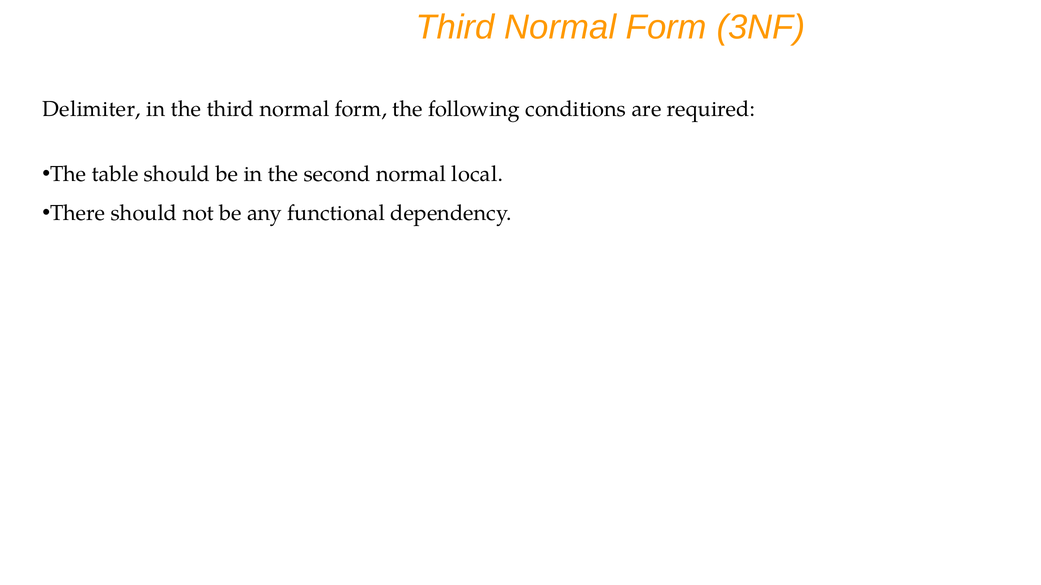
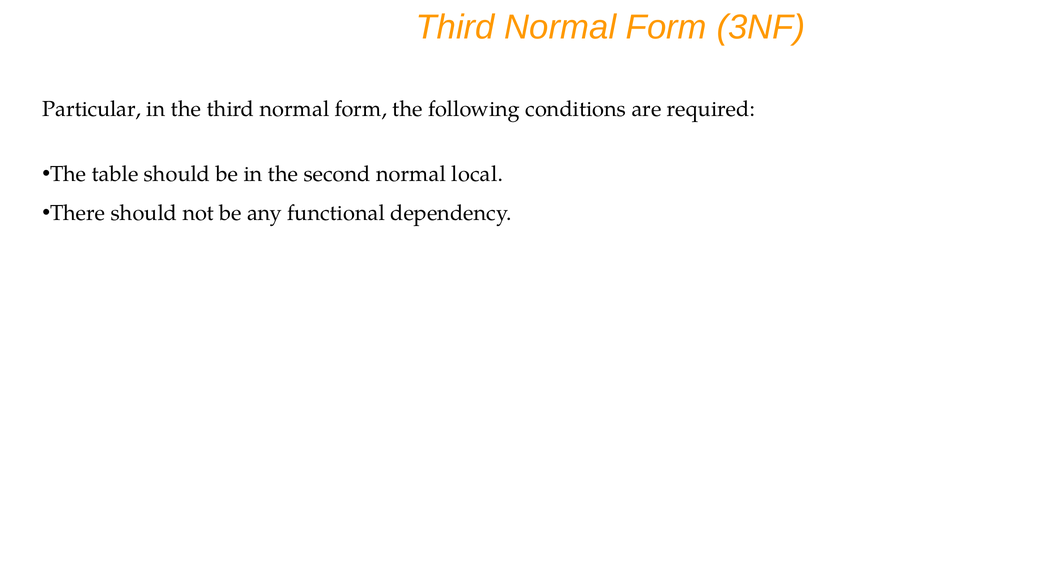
Delimiter: Delimiter -> Particular (92, 109)
